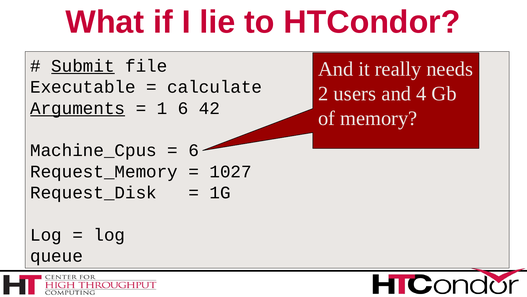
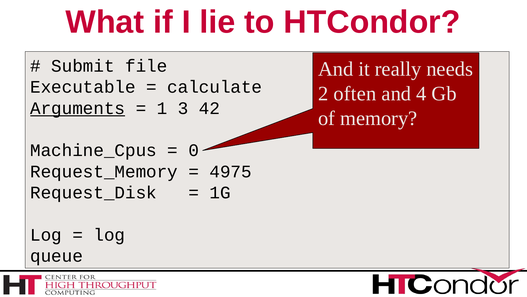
Submit underline: present -> none (83, 66)
users: users -> often (355, 94)
1 6: 6 -> 3 (183, 108)
6: 6 -> 0 (194, 150)
1027: 1027 -> 4975 (231, 171)
